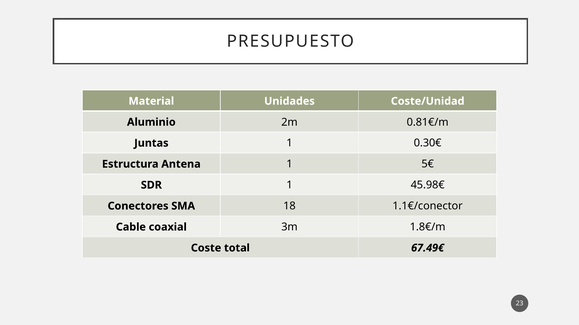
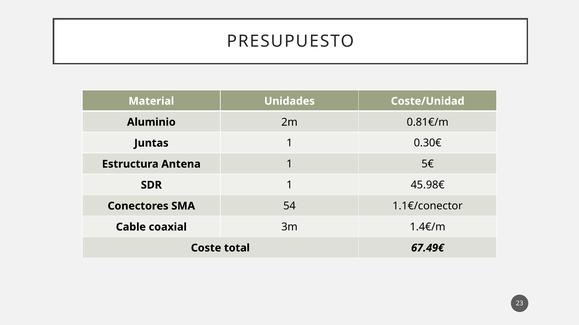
18: 18 -> 54 (289, 206)
1.8€/m: 1.8€/m -> 1.4€/m (428, 227)
